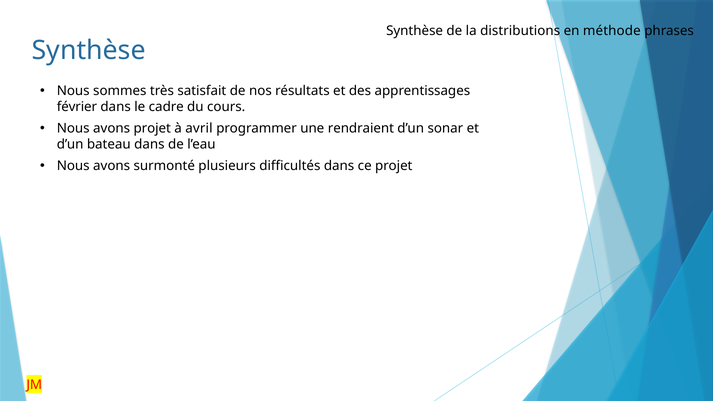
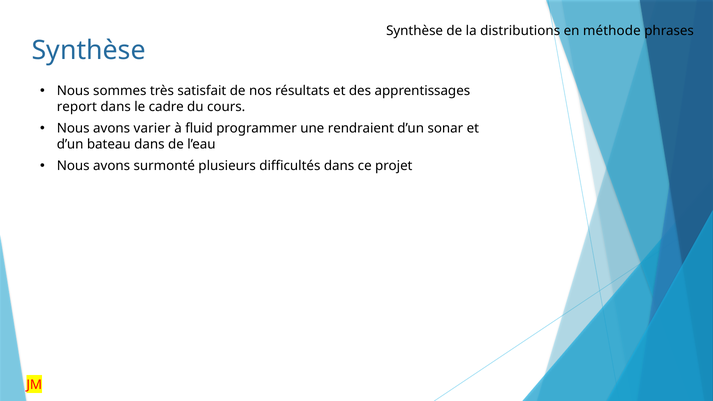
février: février -> report (77, 107)
avons projet: projet -> varier (152, 128)
avril: avril -> fluid (199, 128)
